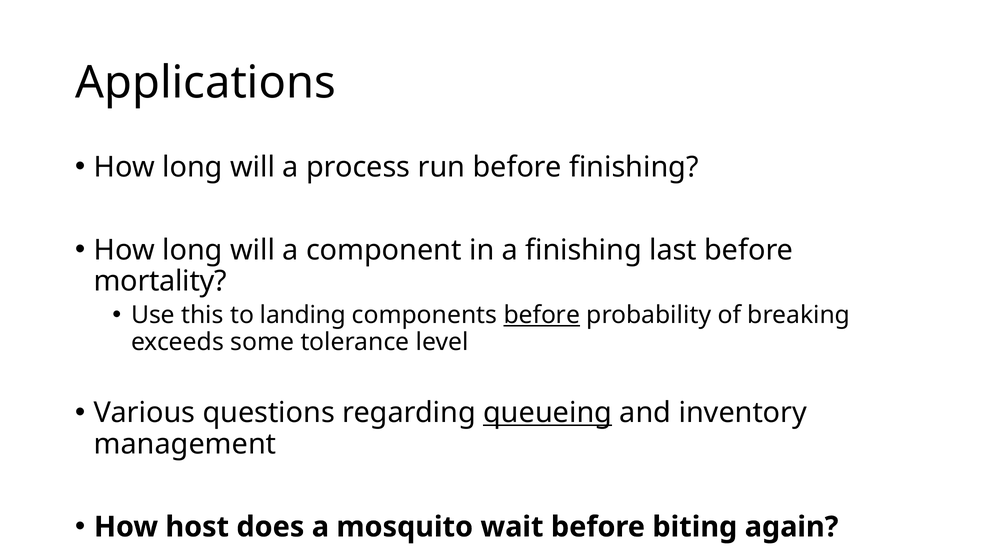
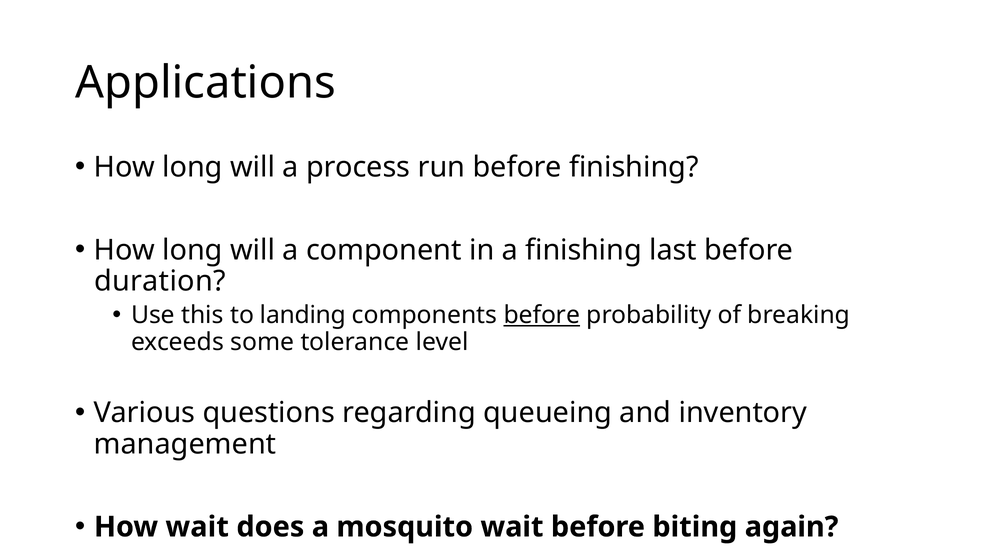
mortality: mortality -> duration (160, 281)
queueing underline: present -> none (548, 413)
How host: host -> wait (197, 527)
